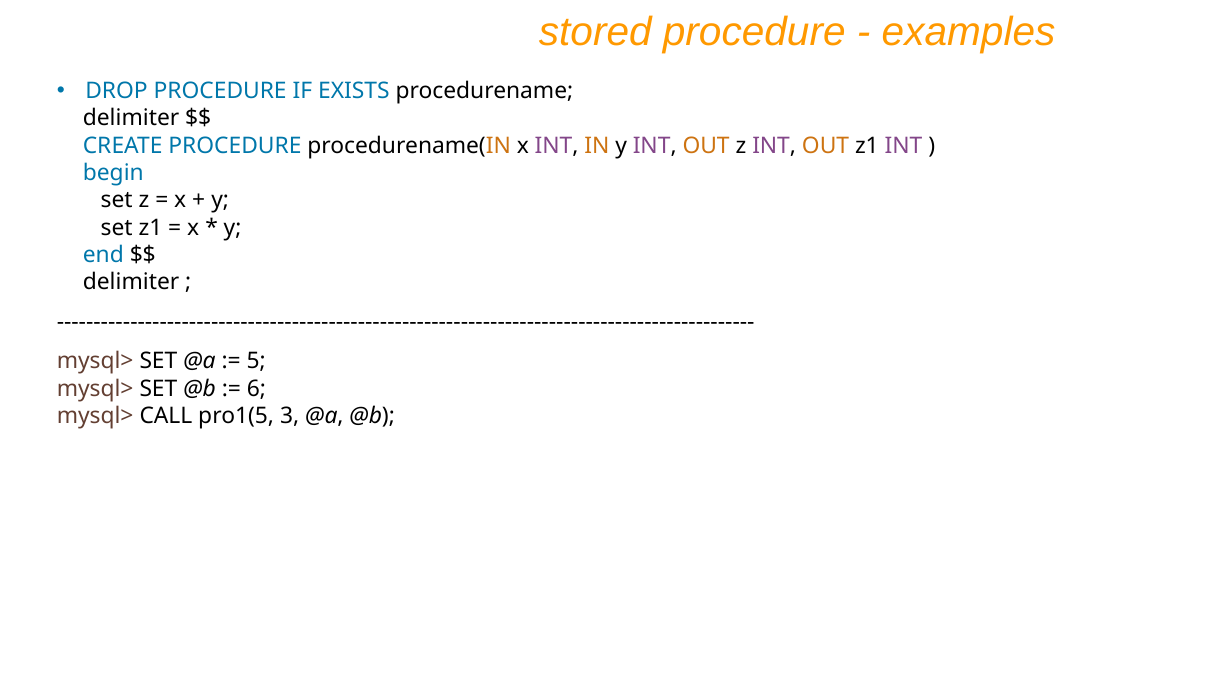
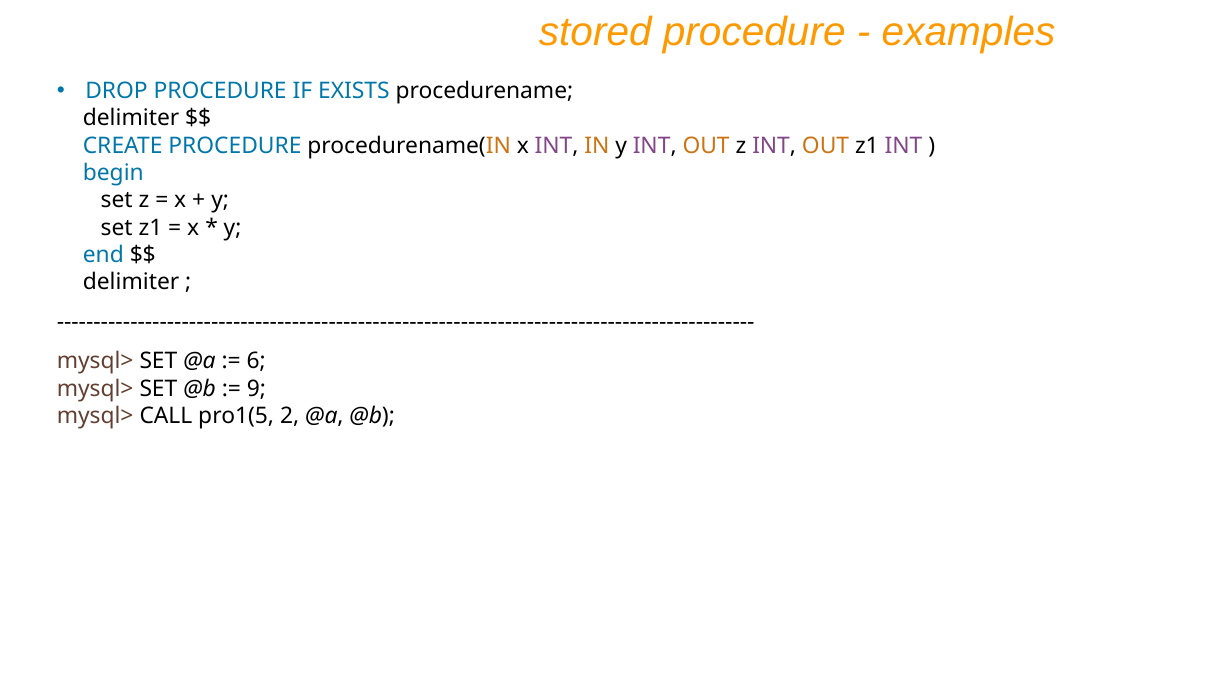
5: 5 -> 6 (256, 362)
6: 6 -> 9 (256, 389)
3: 3 -> 2 (290, 416)
